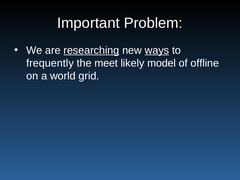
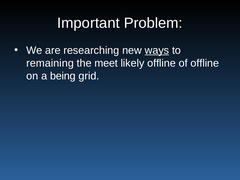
researching underline: present -> none (91, 50)
frequently: frequently -> remaining (50, 63)
likely model: model -> offline (162, 63)
world: world -> being (63, 76)
